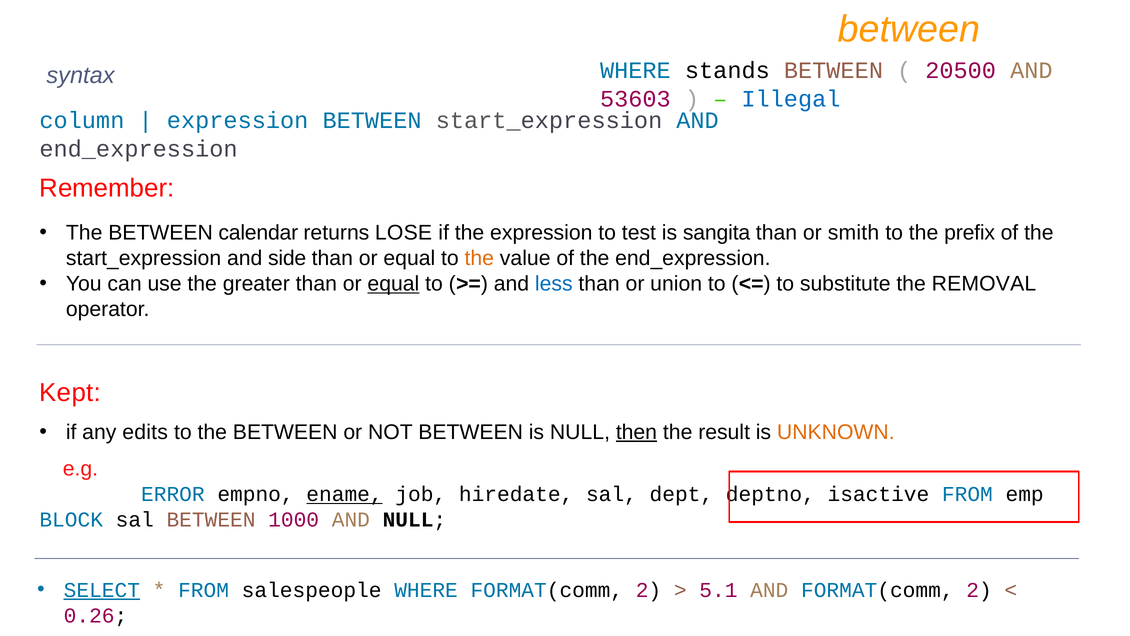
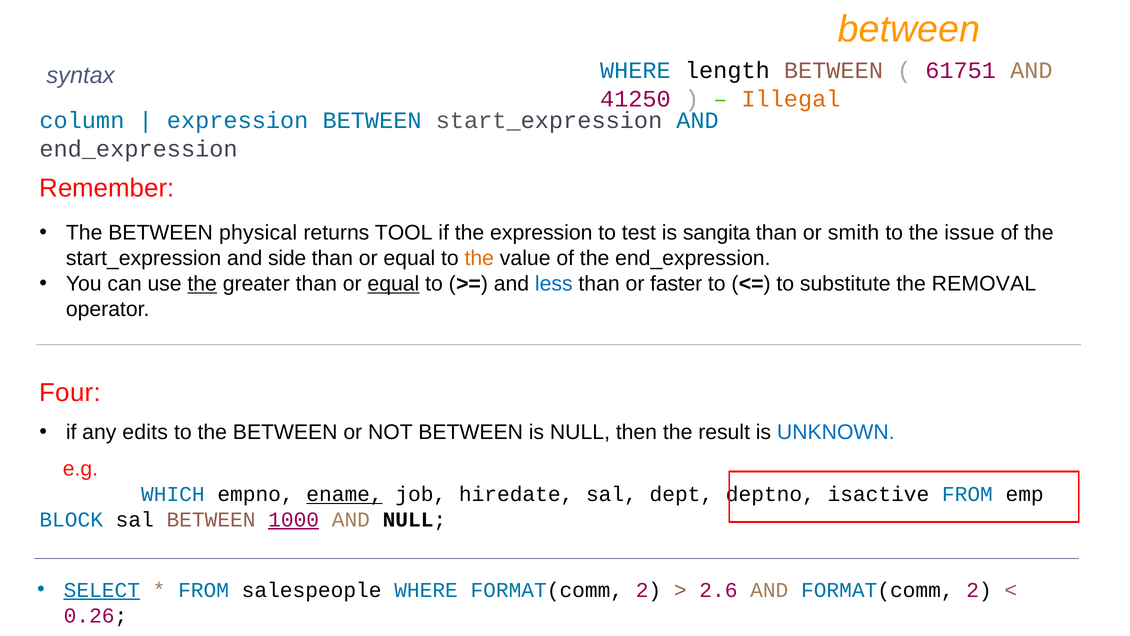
stands: stands -> length (727, 71)
20500: 20500 -> 61751 (961, 71)
53603: 53603 -> 41250 (635, 99)
Illegal colour: blue -> orange (791, 99)
calendar: calendar -> physical (258, 233)
LOSE: LOSE -> TOOL (404, 233)
prefix: prefix -> issue (969, 233)
the underline: none -> present (202, 284)
union: union -> faster (676, 284)
Kept: Kept -> Four (70, 393)
then underline: present -> none (636, 432)
UNKNOWN colour: orange -> blue (836, 432)
ERROR: ERROR -> WHICH (173, 494)
1000 underline: none -> present (294, 519)
5.1: 5.1 -> 2.6 (718, 590)
